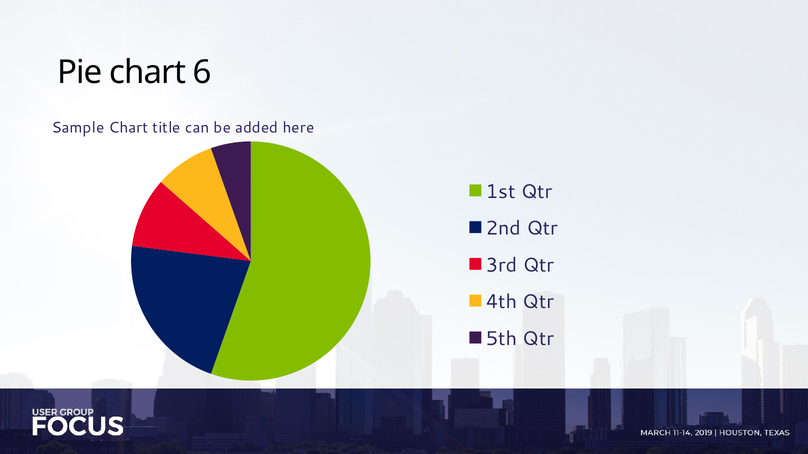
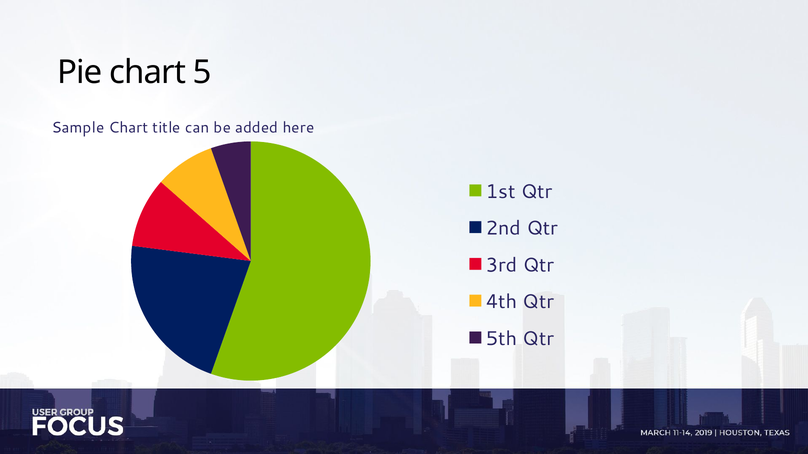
6: 6 -> 5 (202, 73)
